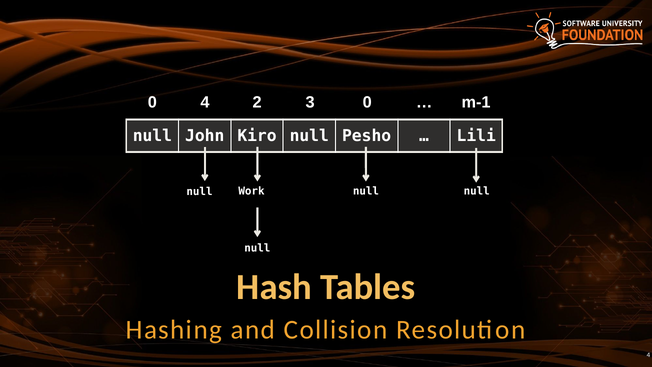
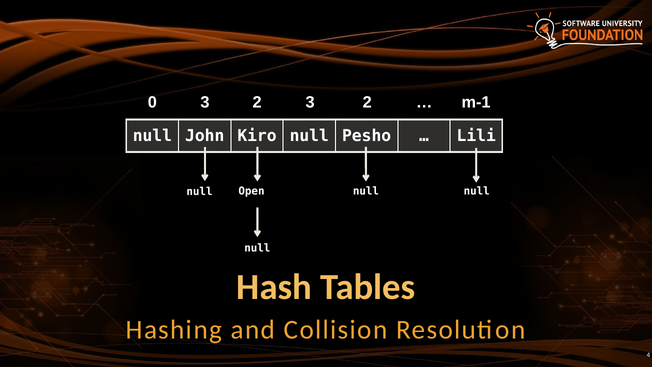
0 4: 4 -> 3 (205, 102)
2 3 0: 0 -> 2 (367, 102)
Work: Work -> Open (251, 191)
